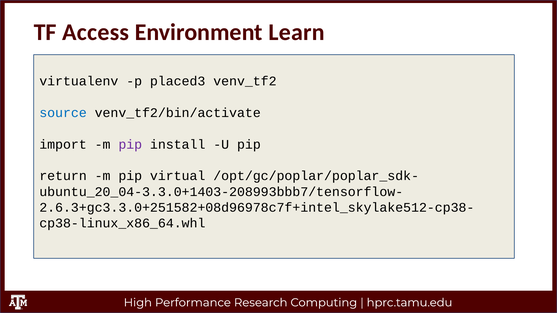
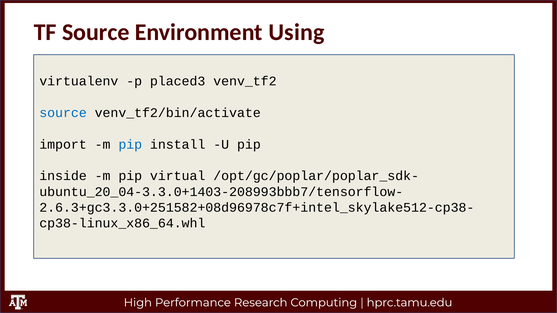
TF Access: Access -> Source (96, 32)
Learn: Learn -> Using (297, 32)
pip colour: purple -> blue (130, 145)
return: return -> inside (63, 176)
